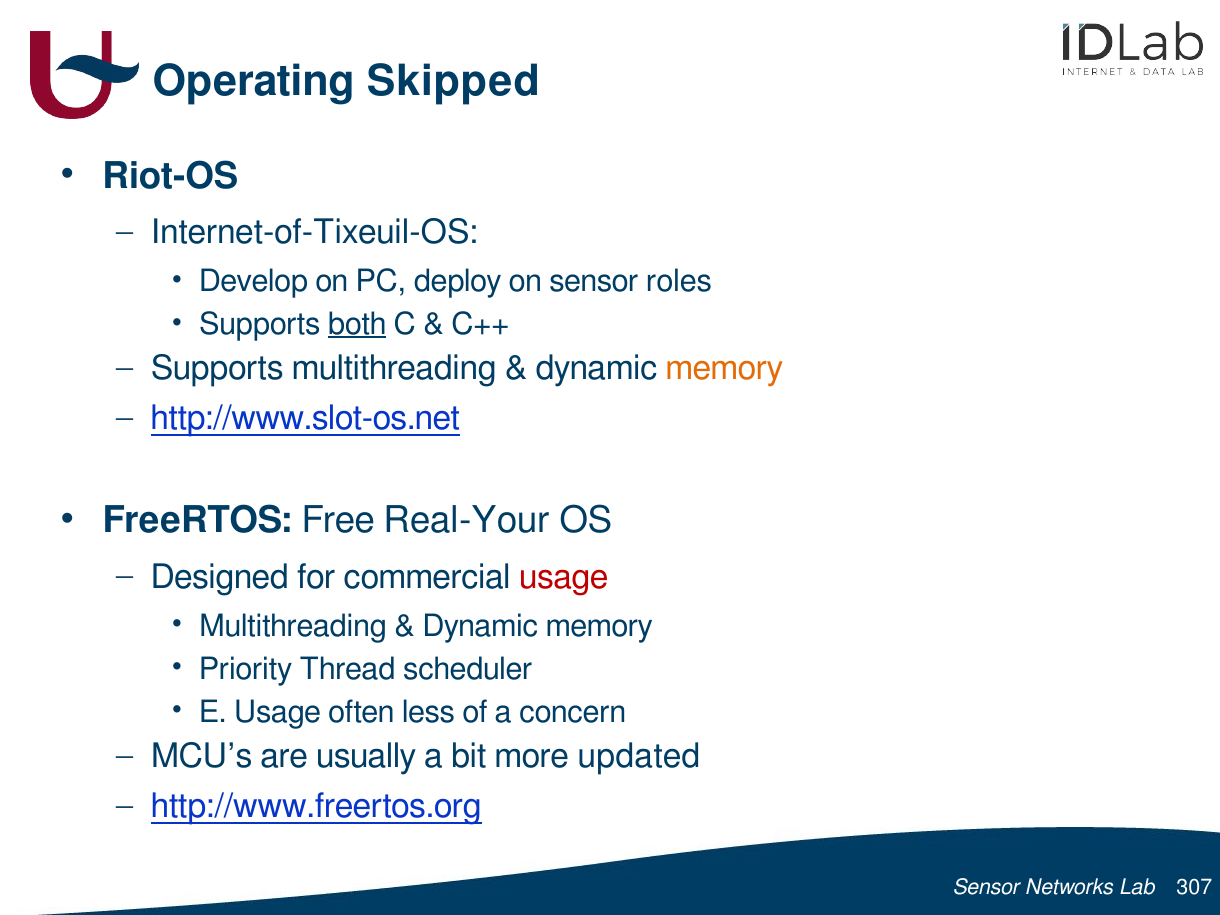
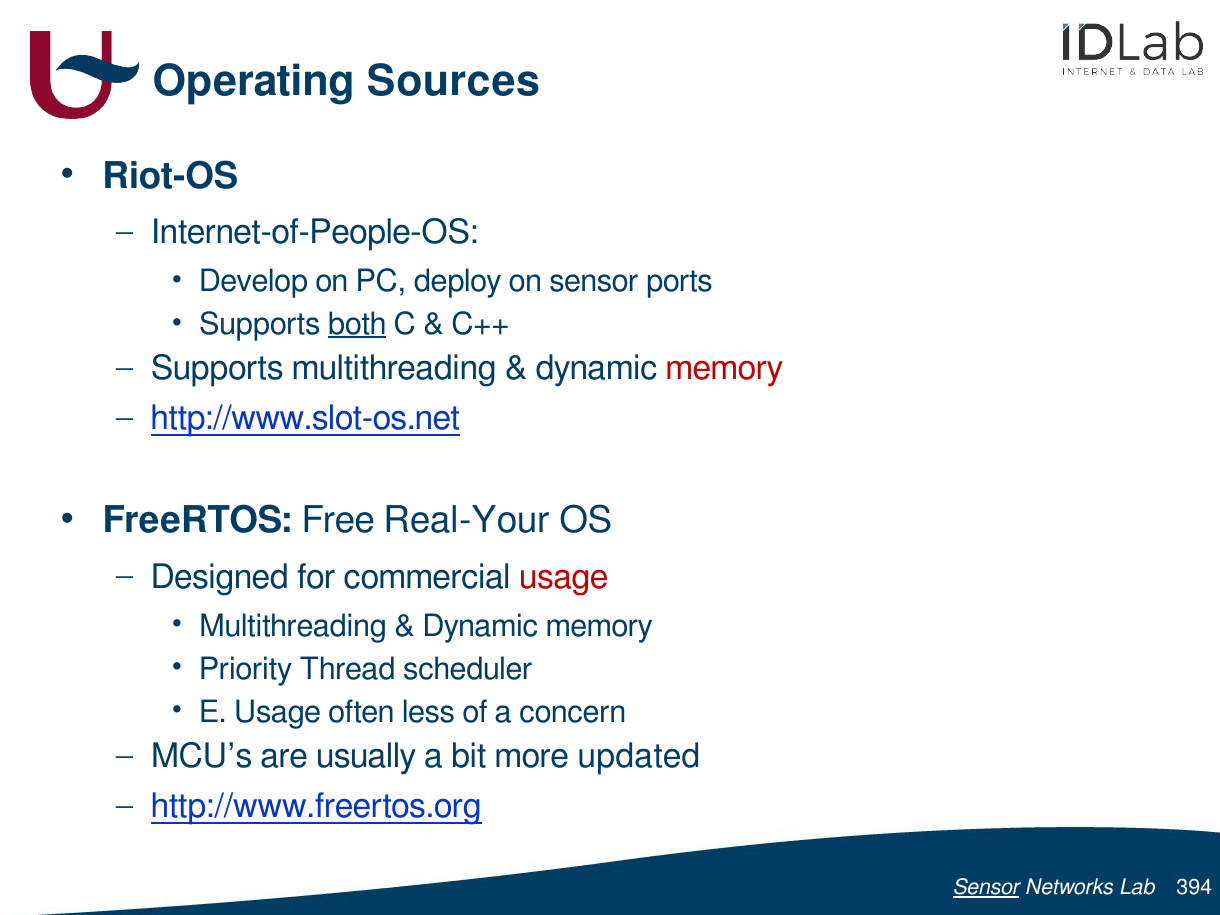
Skipped: Skipped -> Sources (453, 81)
Internet-of-Tixeuil-OS: Internet-of-Tixeuil-OS -> Internet-of-People-OS (315, 232)
roles: roles -> ports (679, 281)
memory colour: orange -> red (724, 368)
Sensor underline: none -> present (986, 888)
307: 307 -> 394 (1194, 888)
